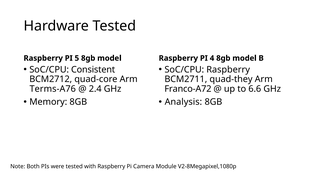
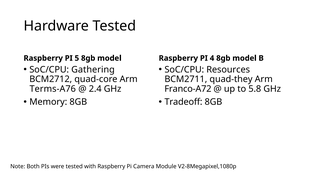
Consistent: Consistent -> Gathering (93, 69)
SoC/CPU Raspberry: Raspberry -> Resources (228, 69)
6.6: 6.6 -> 5.8 (255, 89)
Analysis: Analysis -> Tradeoff (183, 102)
